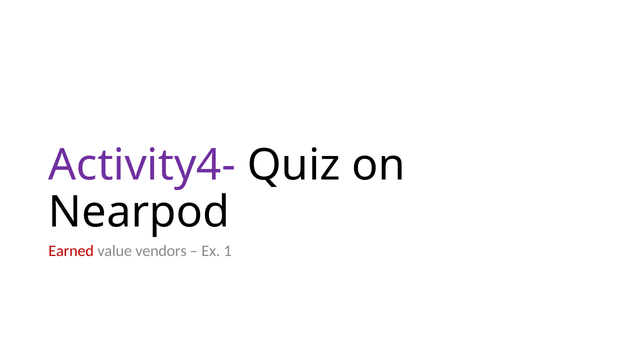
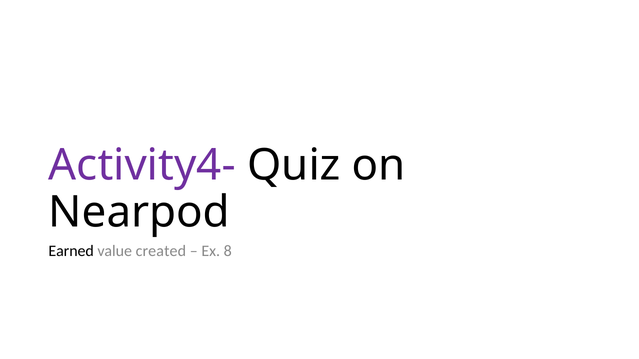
Earned colour: red -> black (71, 251)
vendors: vendors -> created (161, 251)
1: 1 -> 8 (228, 251)
